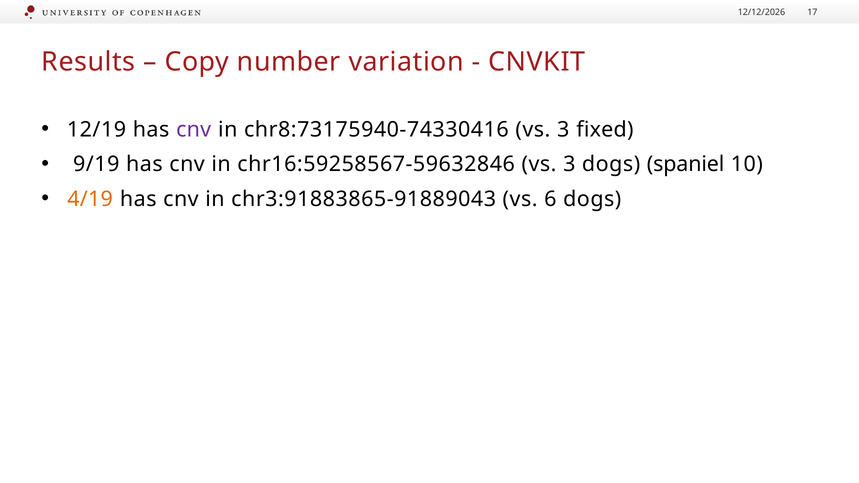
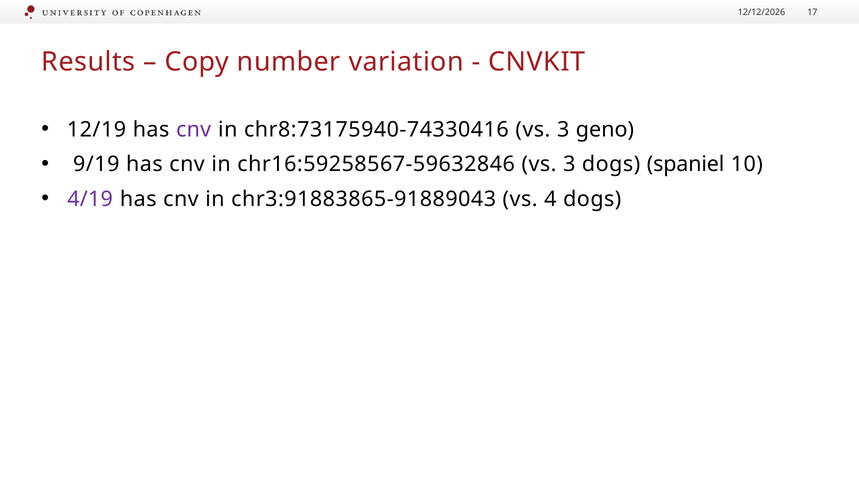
fixed: fixed -> geno (605, 130)
4/19 colour: orange -> purple (90, 199)
6: 6 -> 4 (550, 199)
